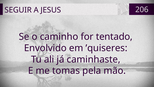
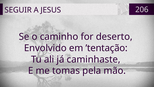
tentado: tentado -> deserto (114, 37)
’quiseres: ’quiseres -> ’tentação (107, 48)
